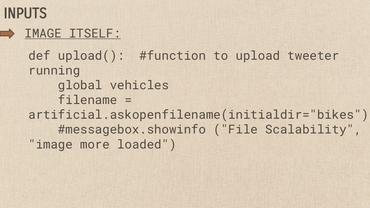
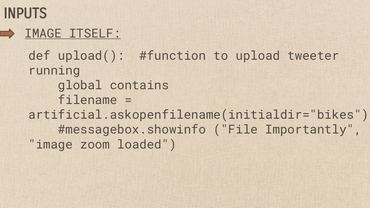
vehicles: vehicles -> contains (139, 85)
Scalability: Scalability -> Importantly (313, 130)
more: more -> zoom (95, 145)
